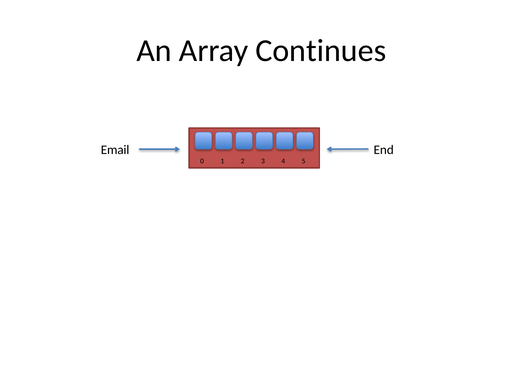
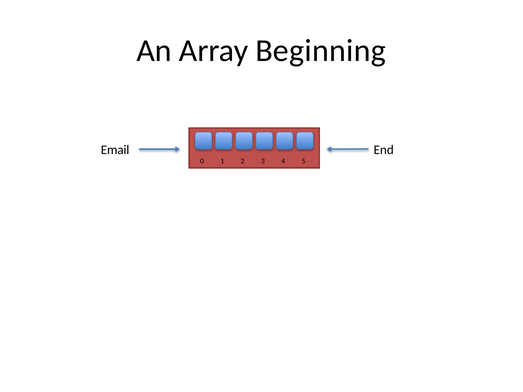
Continues: Continues -> Beginning (321, 51)
